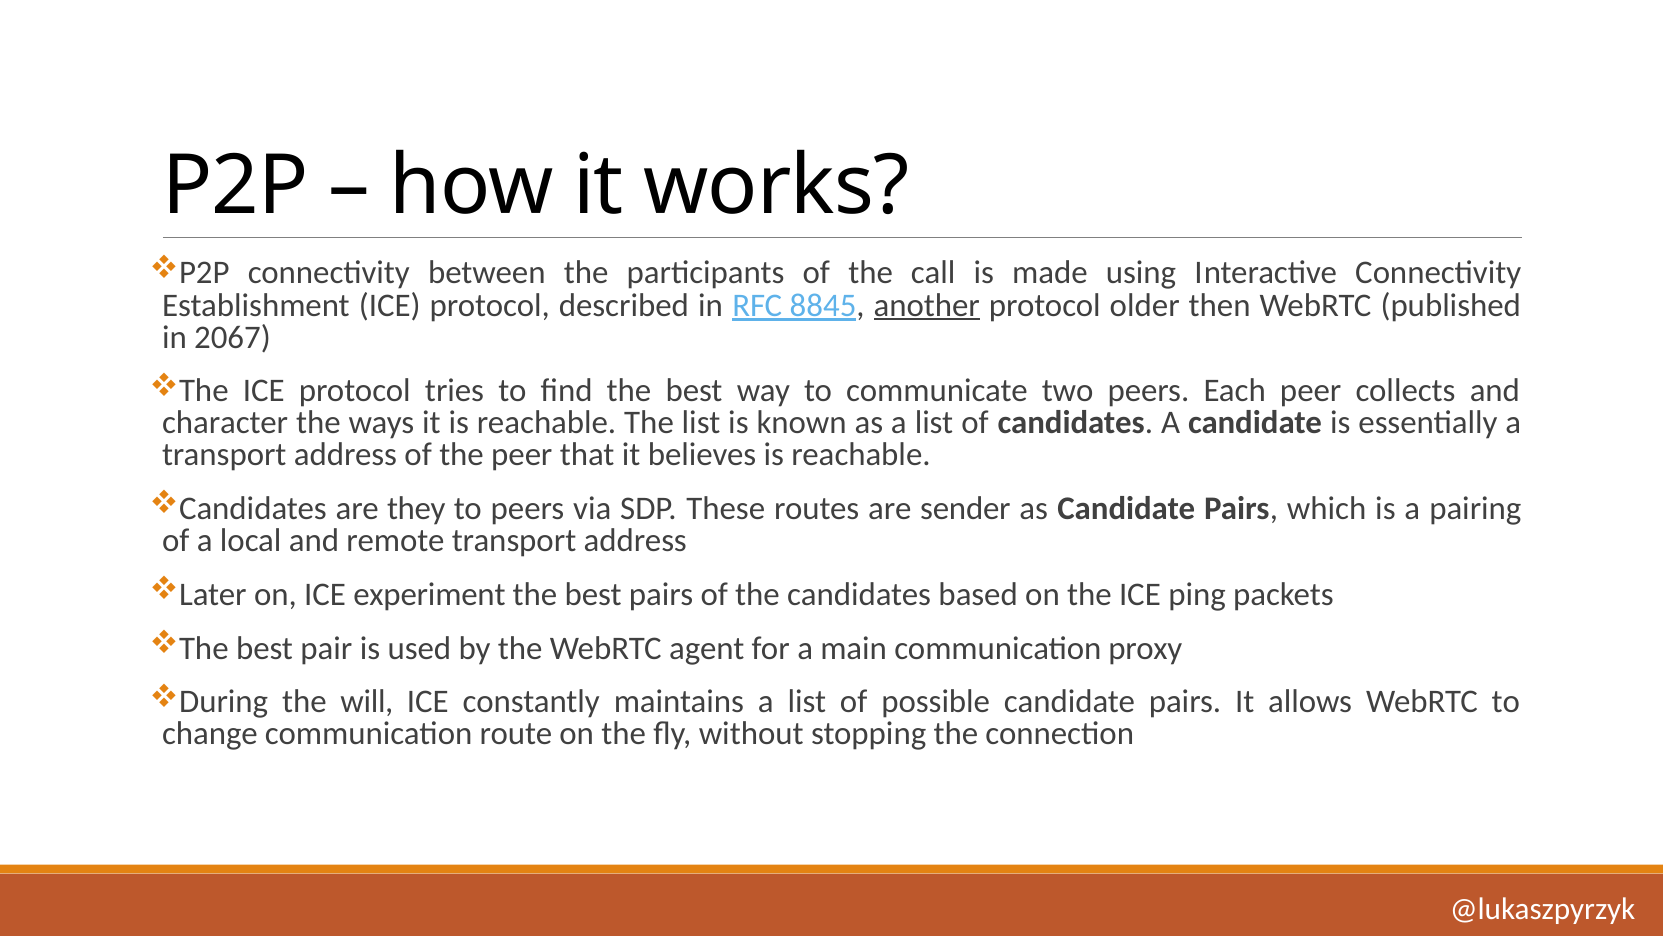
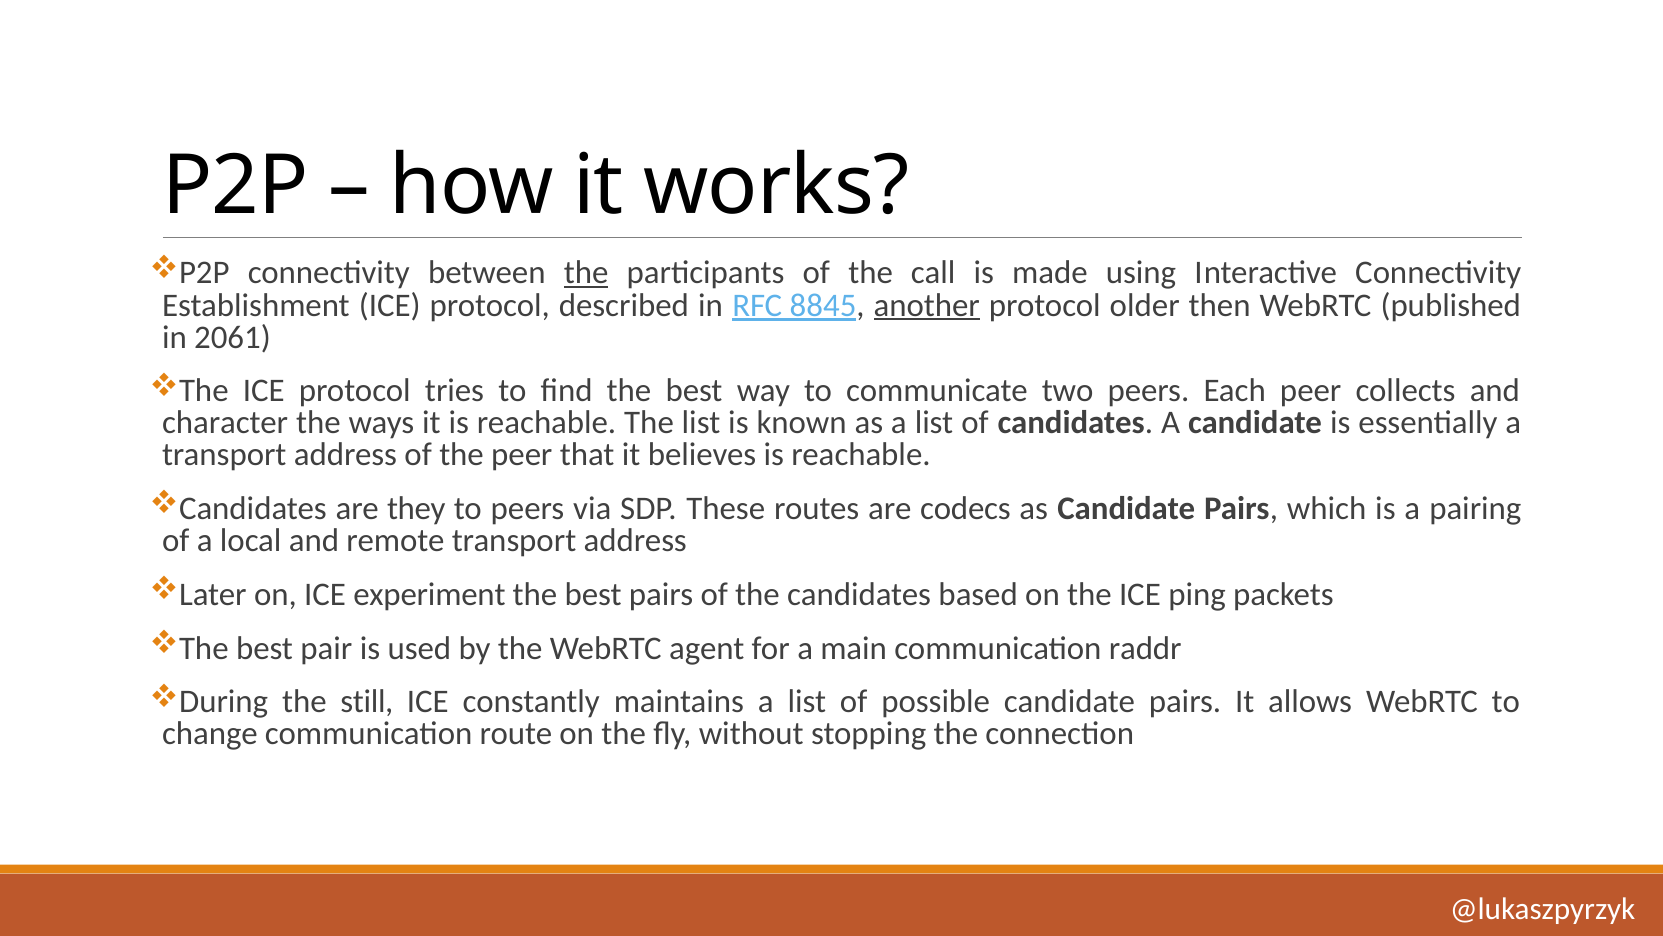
the underline: none -> present (586, 273)
2067: 2067 -> 2061 (232, 337)
sender: sender -> codecs (965, 508)
proxy: proxy -> raddr (1145, 648)
will: will -> still (367, 702)
